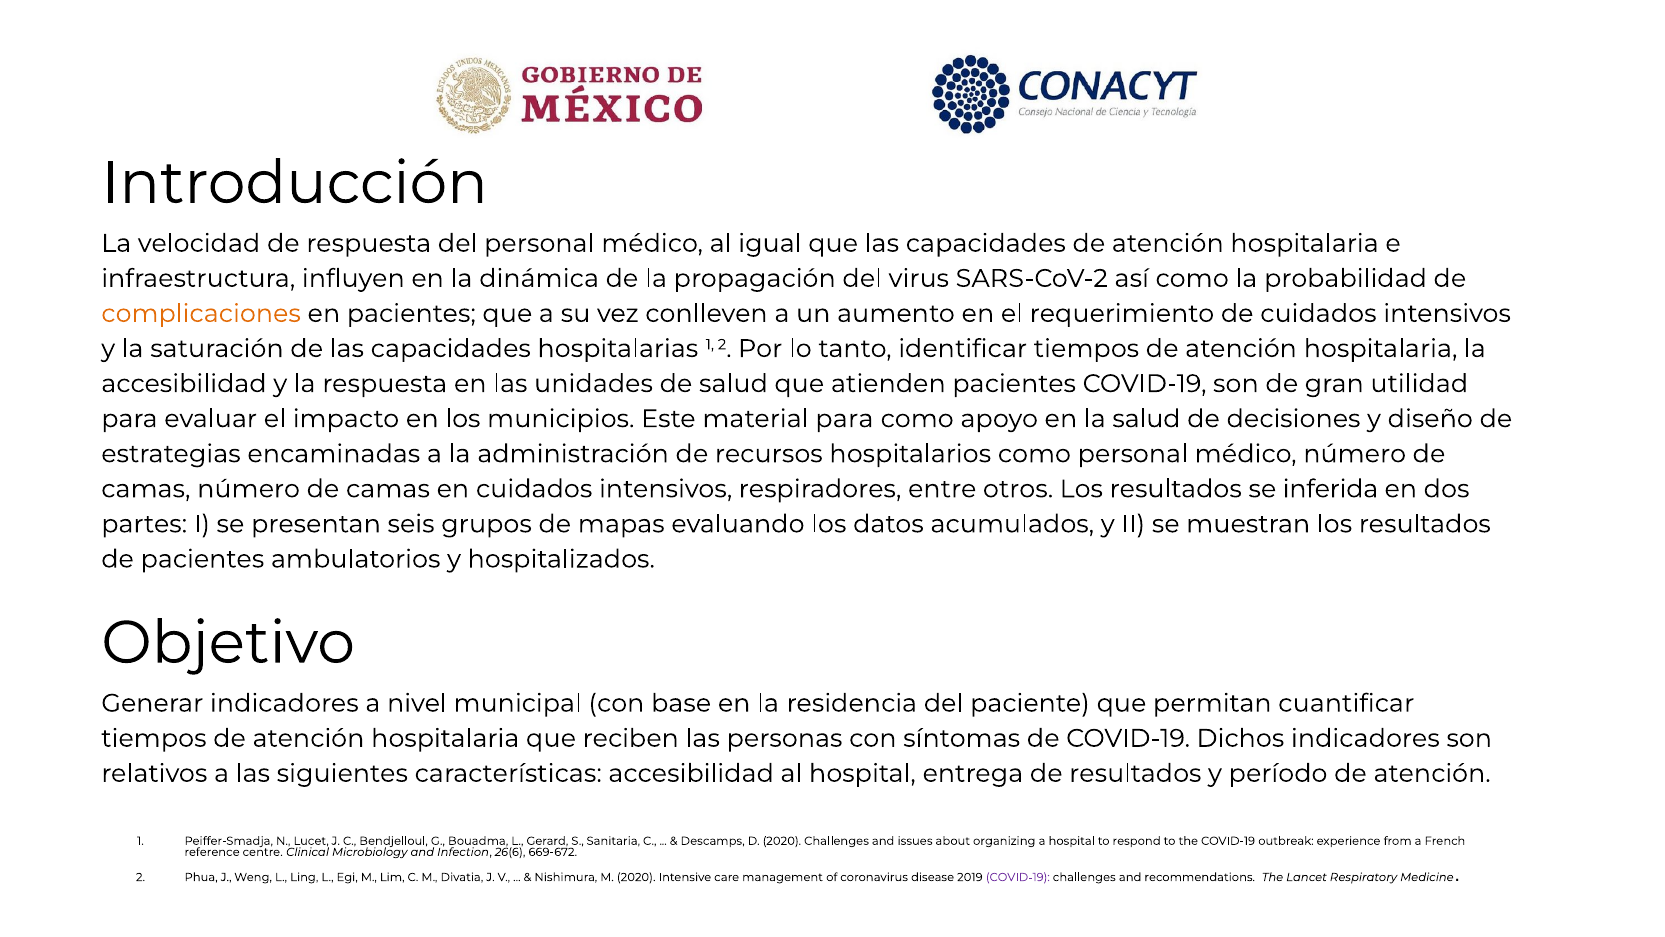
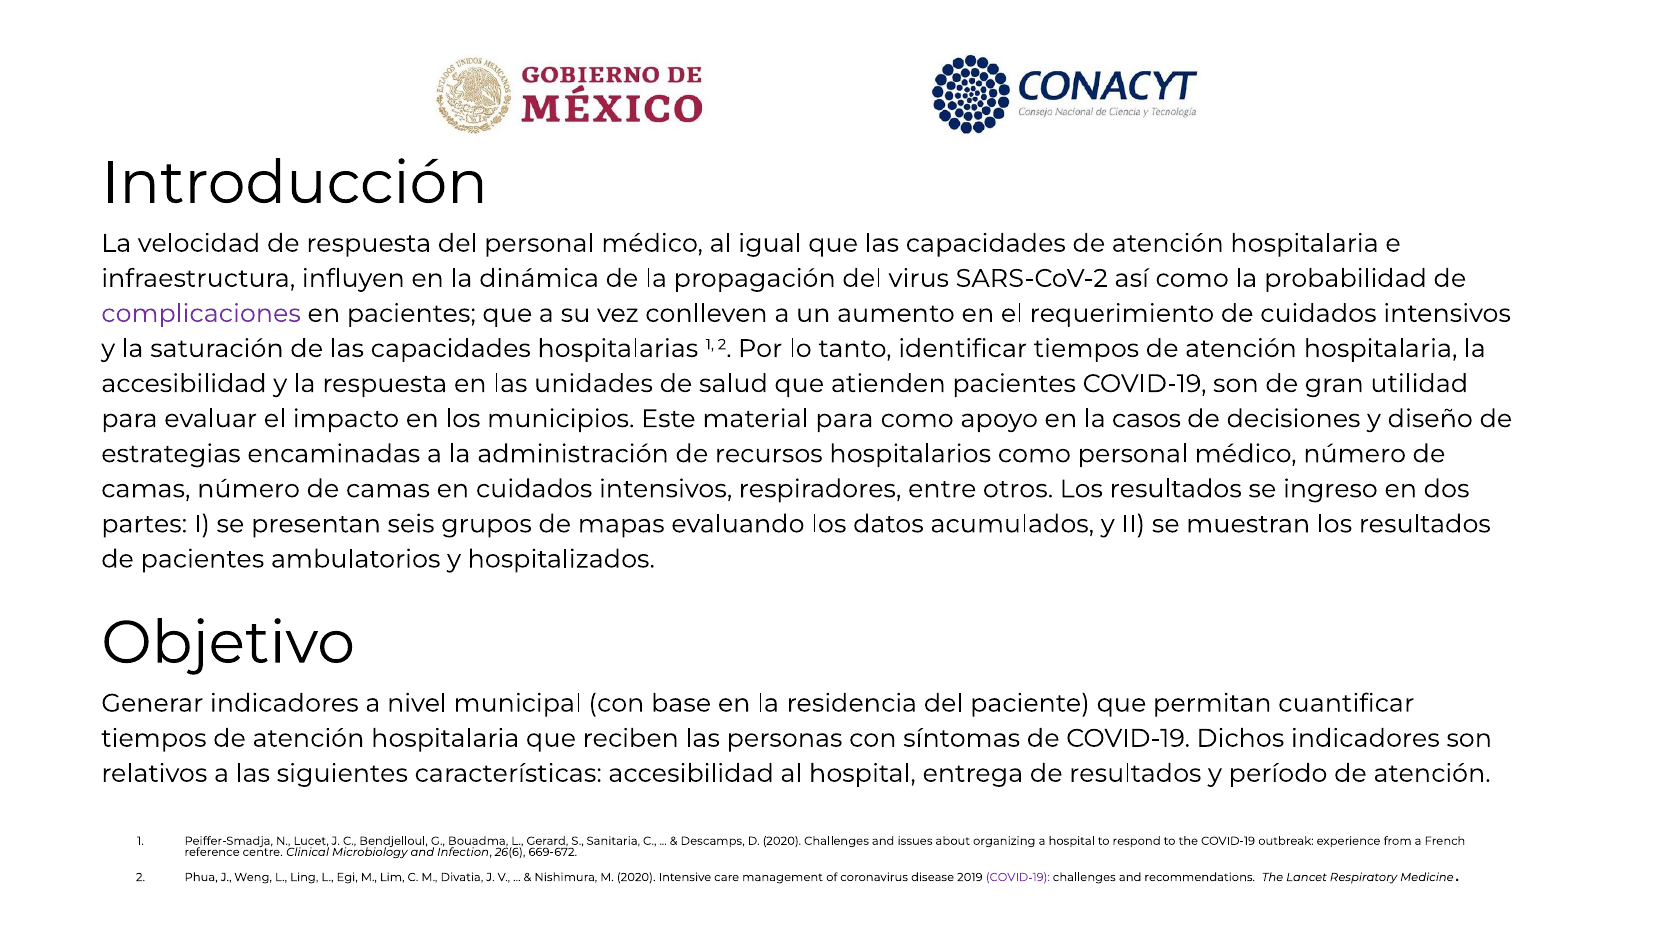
complicaciones colour: orange -> purple (201, 313)
la salud: salud -> casos (1146, 419)
inferida: inferida -> ingreso (1330, 489)
